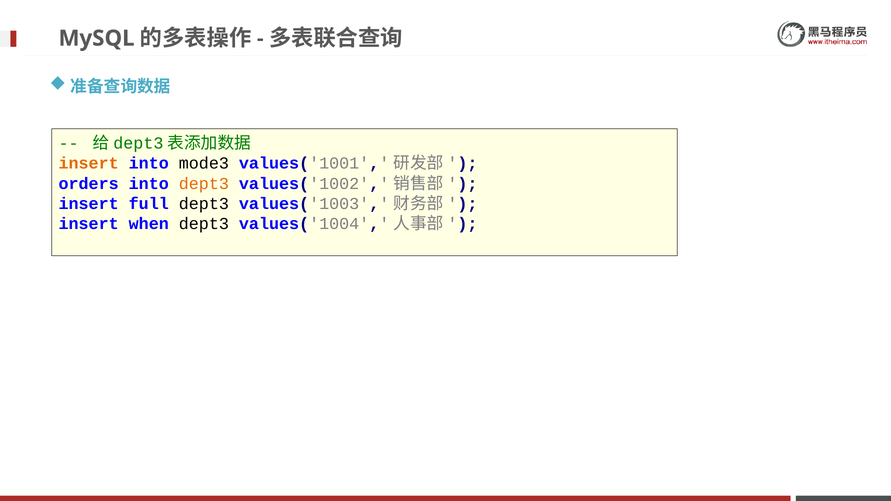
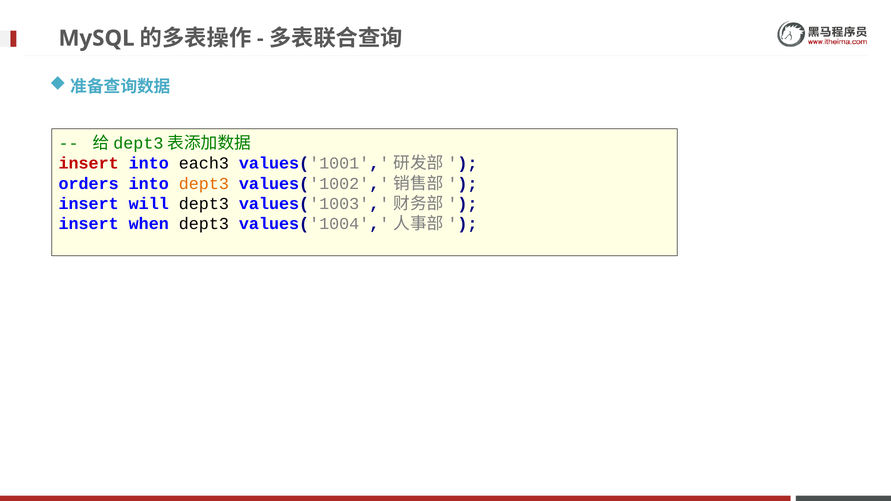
insert colour: orange -> red (89, 164)
mode3: mode3 -> each3 (204, 164)
full: full -> will (149, 204)
